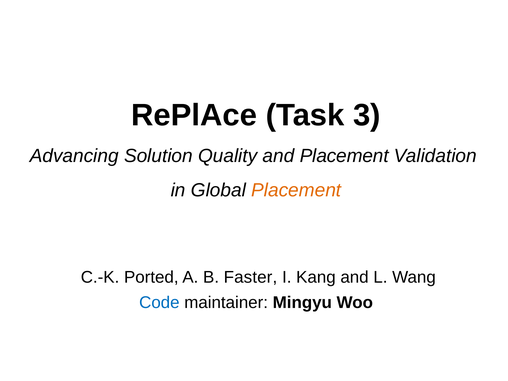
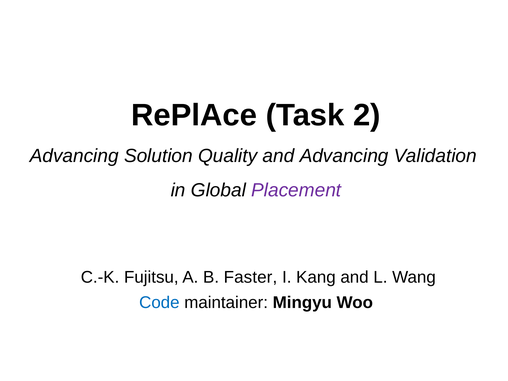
3: 3 -> 2 (367, 115)
and Placement: Placement -> Advancing (344, 156)
Placement colour: orange -> purple (296, 190)
Ported: Ported -> Fujitsu (151, 277)
